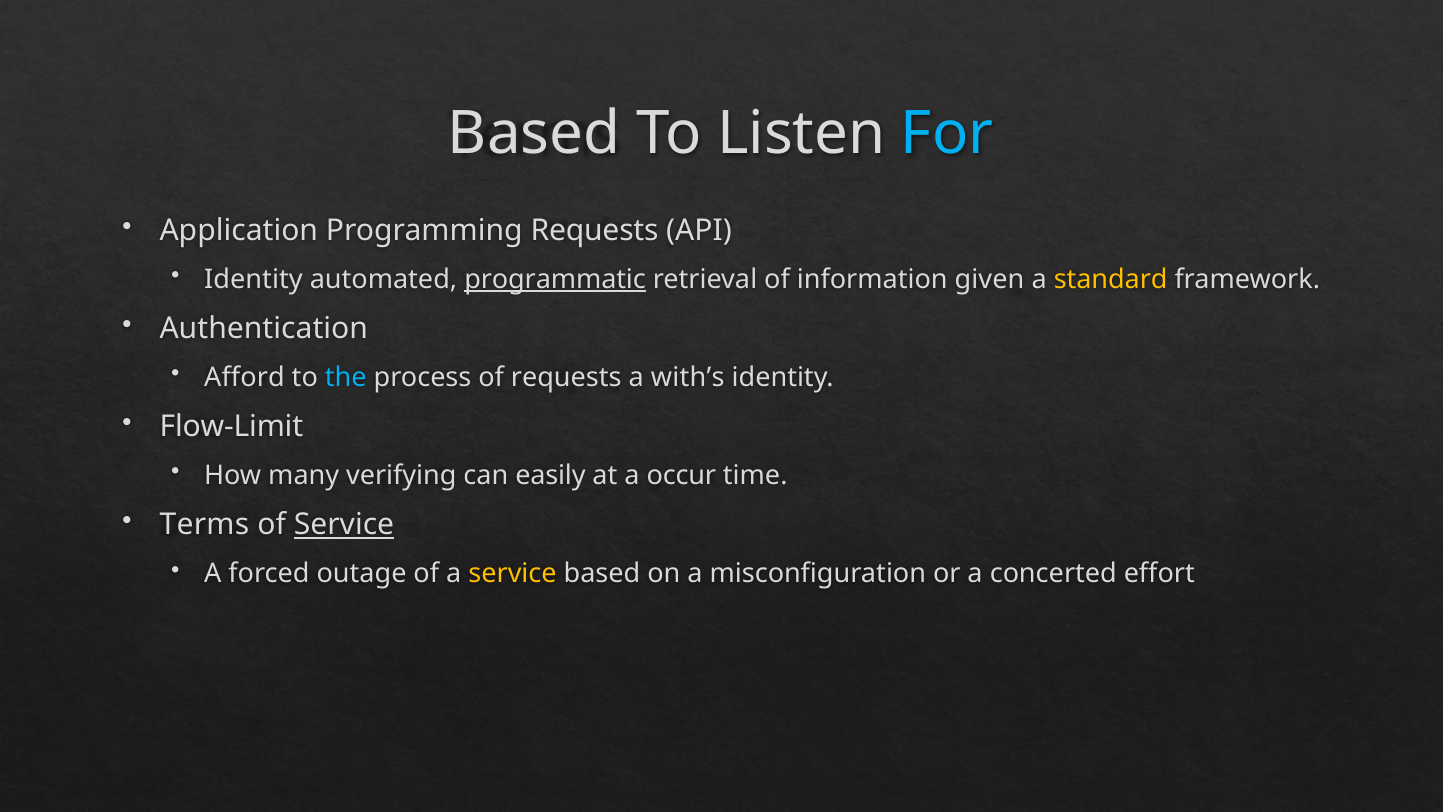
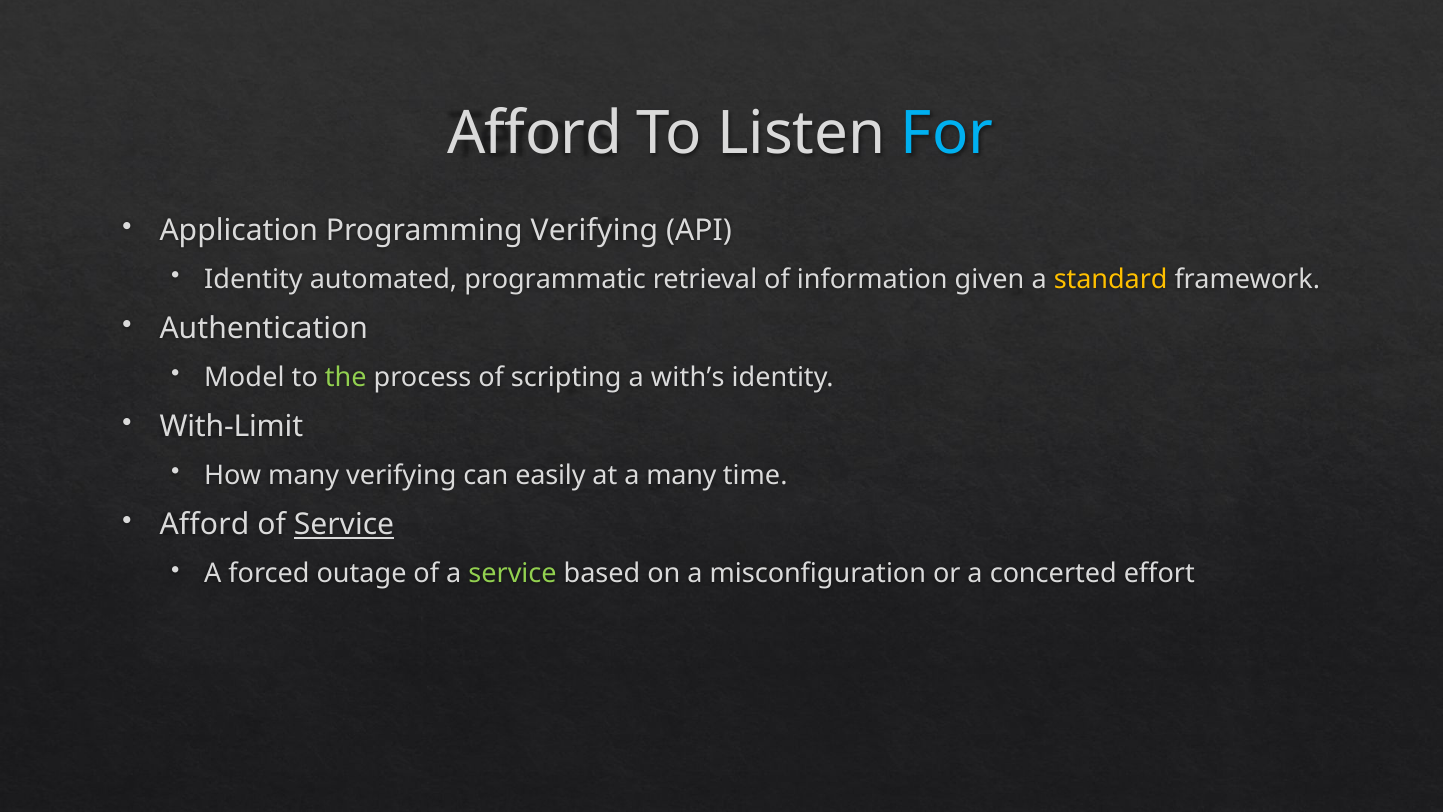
Based: Based -> Afford (535, 134)
Programming Requests: Requests -> Verifying (594, 231)
programmatic underline: present -> none (555, 279)
Afford: Afford -> Model (244, 377)
the colour: light blue -> light green (346, 377)
of requests: requests -> scripting (566, 377)
Flow-Limit: Flow-Limit -> With-Limit (231, 427)
a occur: occur -> many (681, 475)
Terms: Terms -> Afford (204, 525)
service colour: yellow -> light green (513, 573)
